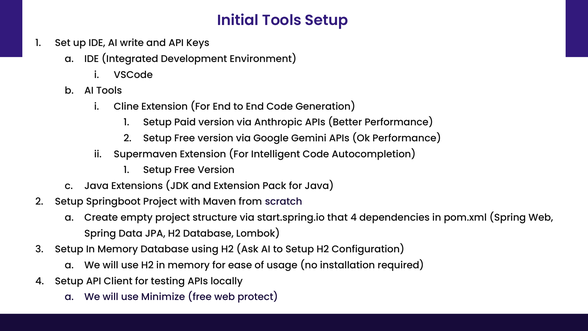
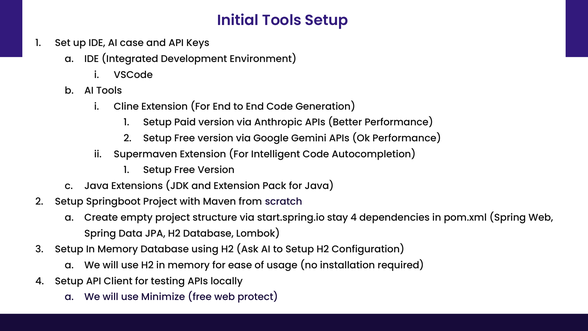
write: write -> case (132, 43)
that: that -> stay (338, 217)
